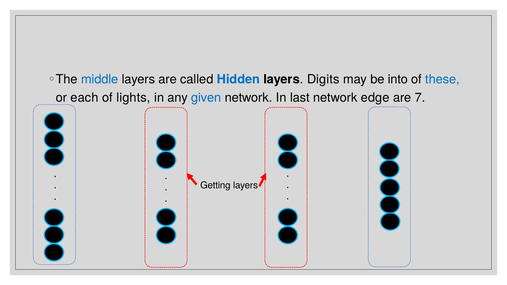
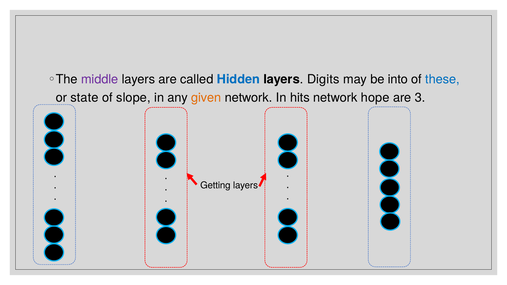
middle colour: blue -> purple (100, 80)
each: each -> state (84, 98)
lights: lights -> slope (133, 98)
given colour: blue -> orange (206, 98)
last: last -> hits (300, 98)
edge: edge -> hope (375, 98)
7: 7 -> 3 (420, 98)
